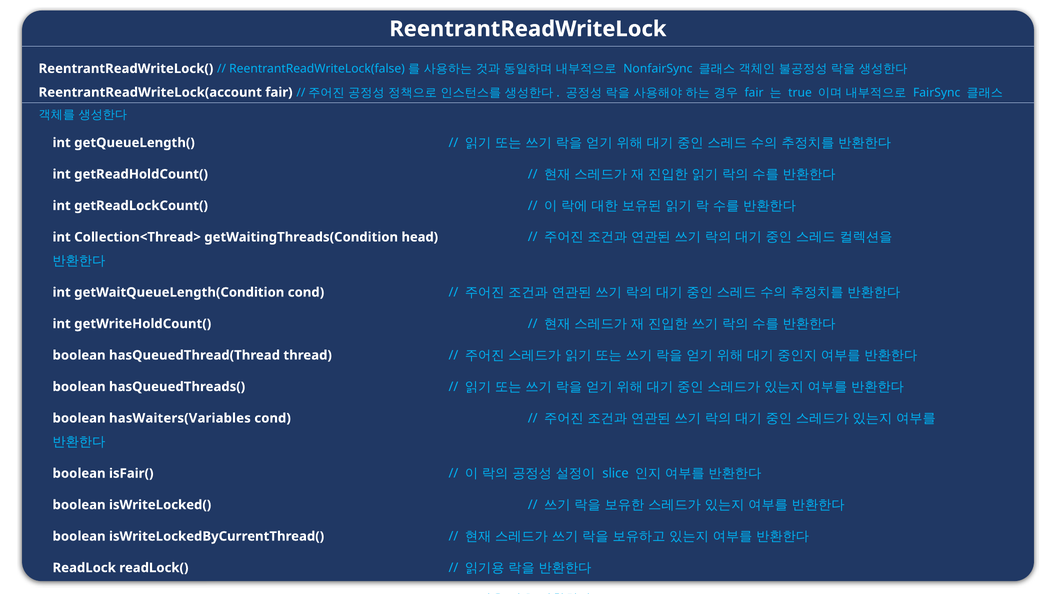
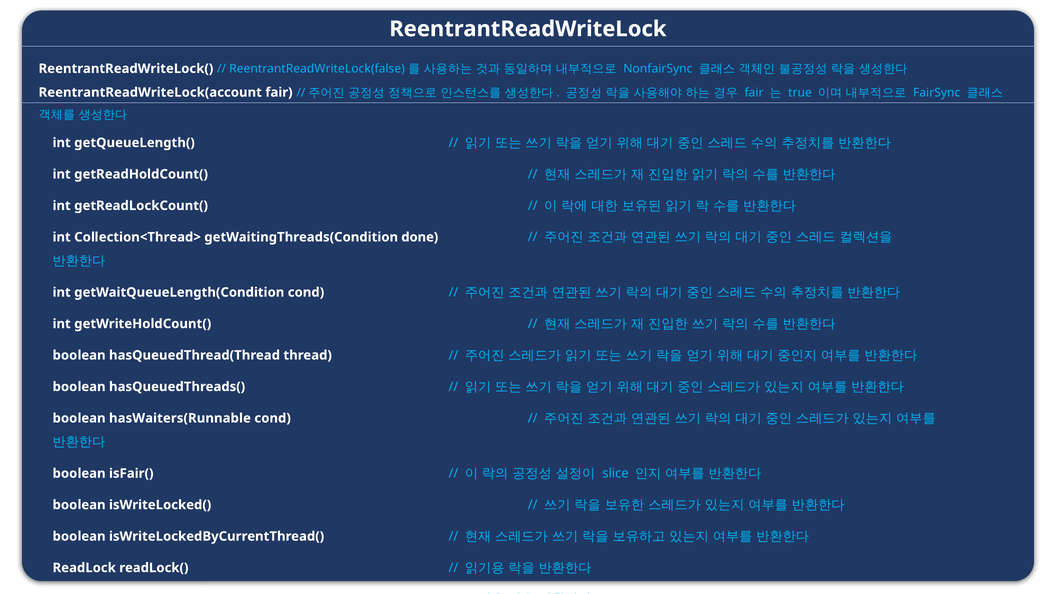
head: head -> done (420, 237)
hasWaiters(Variables: hasWaiters(Variables -> hasWaiters(Runnable (180, 418)
